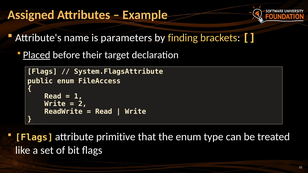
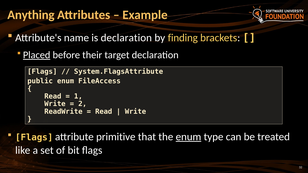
Assigned: Assigned -> Anything (31, 15)
is parameters: parameters -> declaration (126, 38)
enum underline: none -> present (188, 137)
